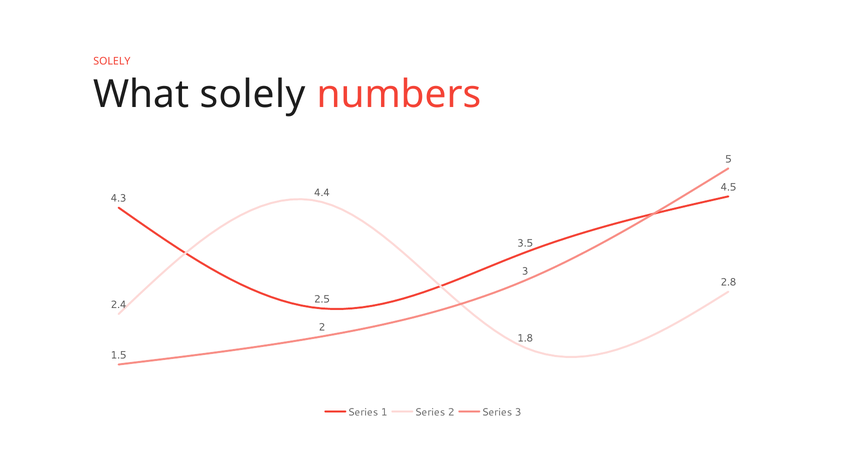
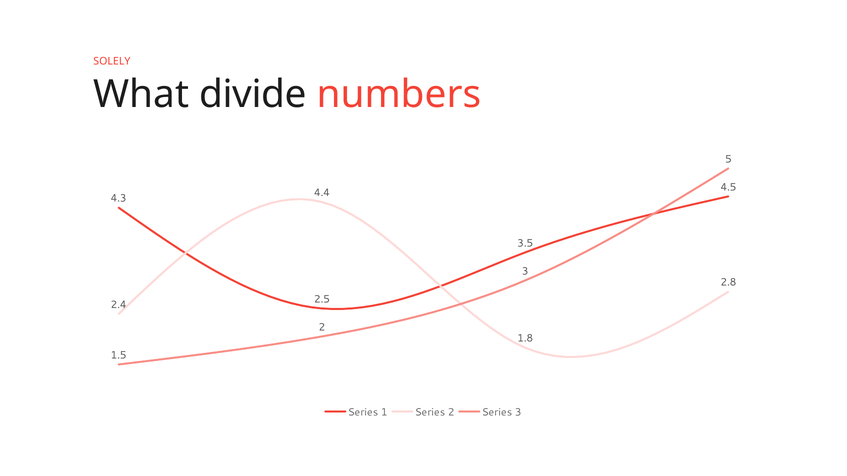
What solely: solely -> divide (253, 95)
